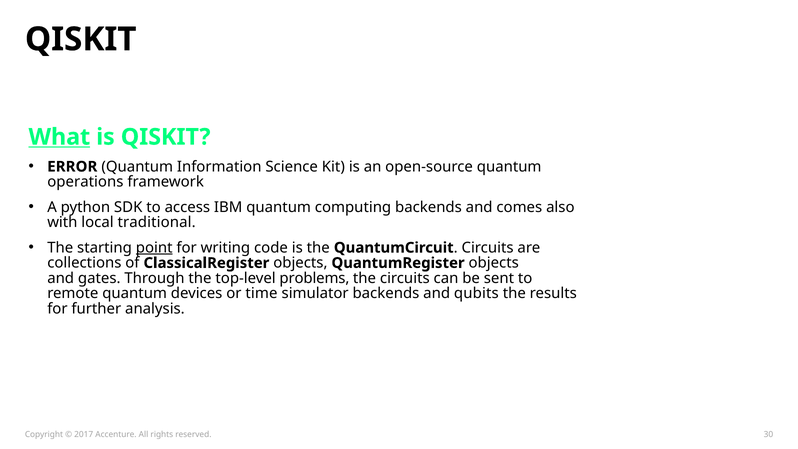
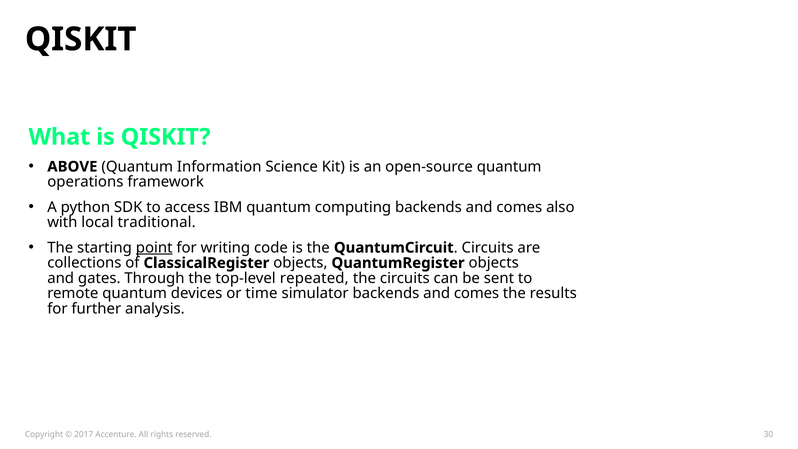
What underline: present -> none (59, 137)
ERROR: ERROR -> ABOVE (72, 167)
problems: problems -> repeated (314, 278)
simulator backends and qubits: qubits -> comes (477, 293)
